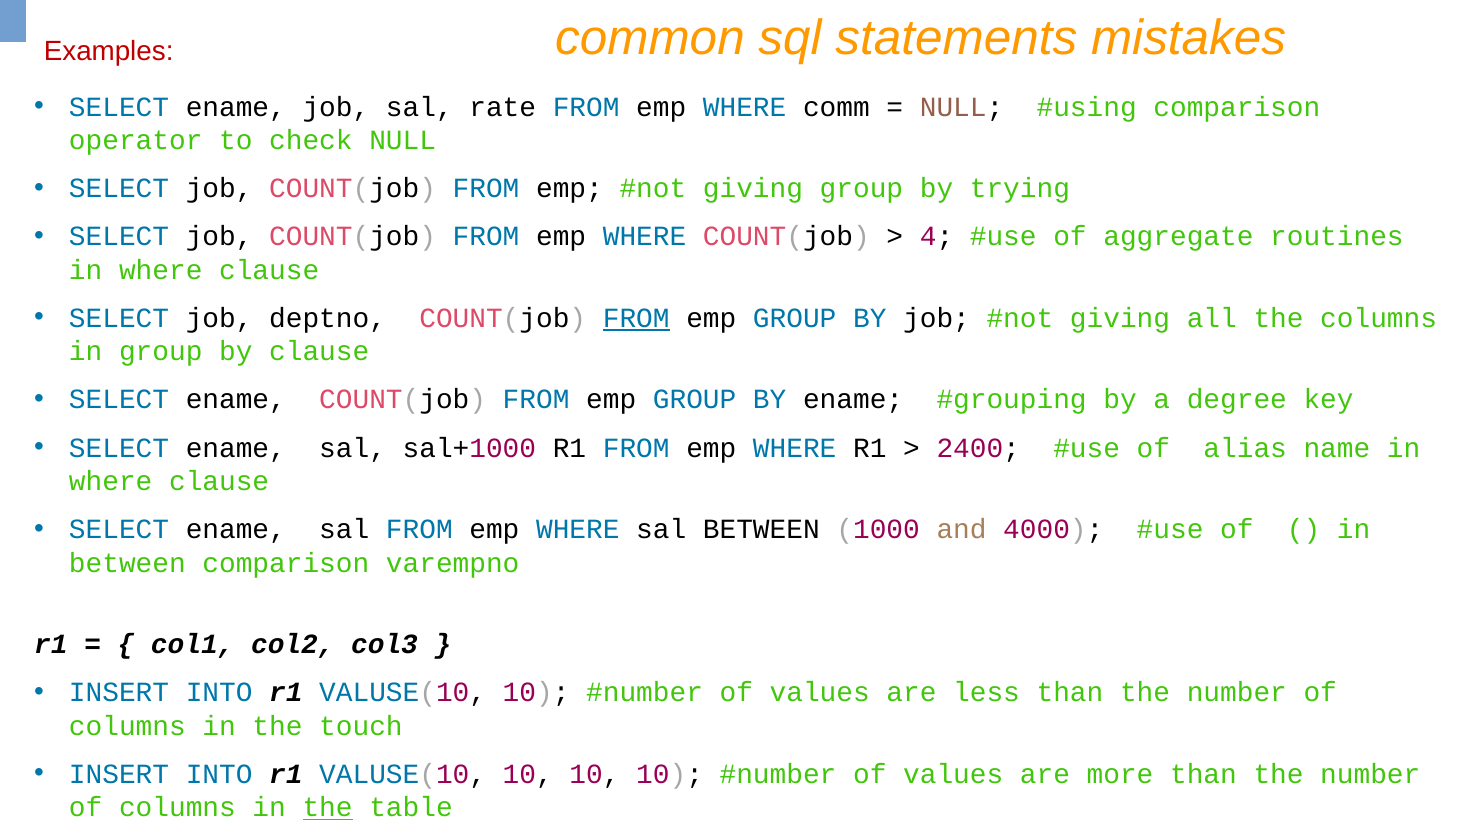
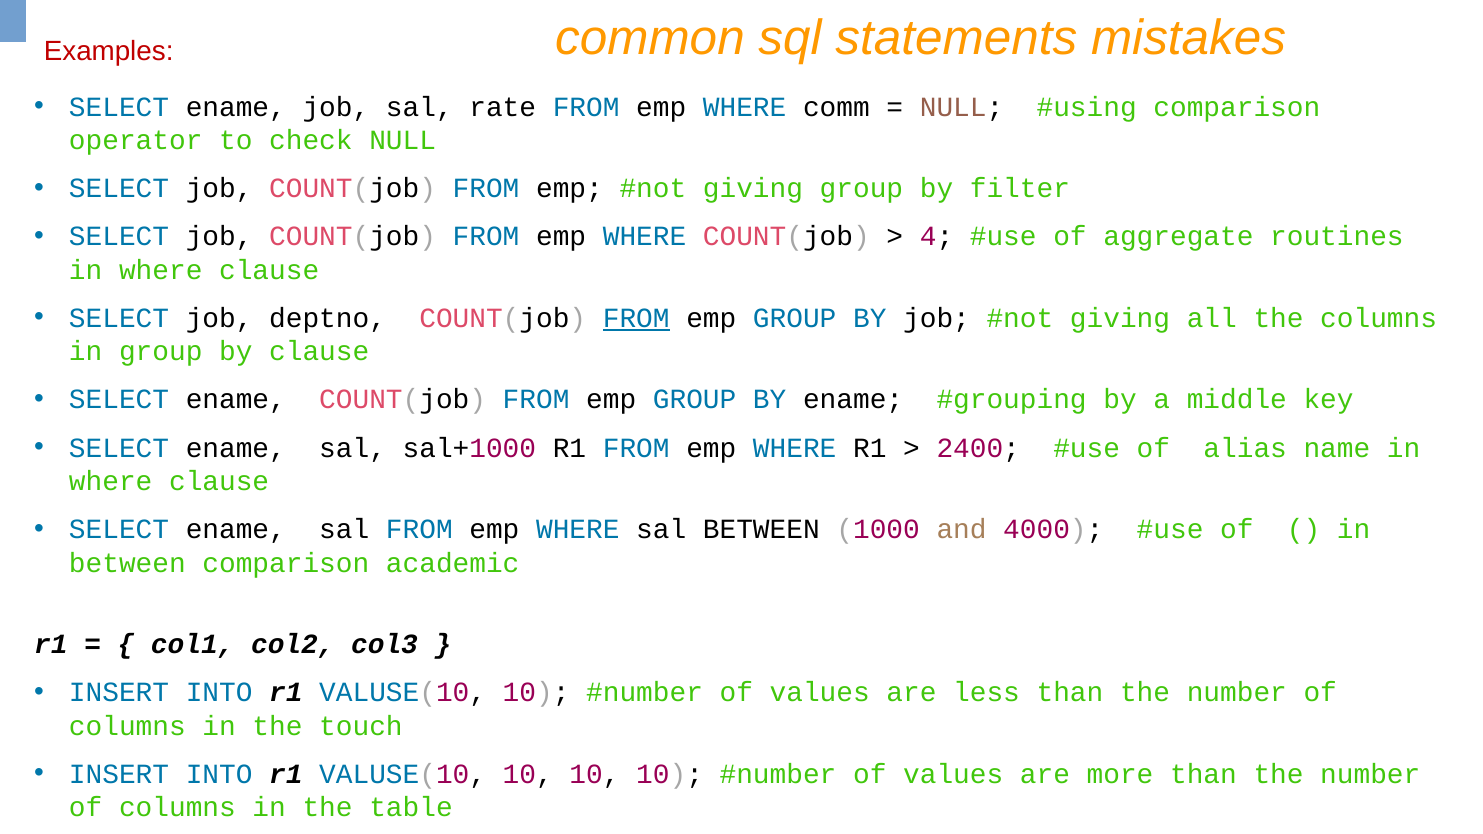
trying: trying -> filter (1020, 189)
degree: degree -> middle (1237, 400)
varempno: varempno -> academic (453, 563)
the underline: present -> none (328, 808)
